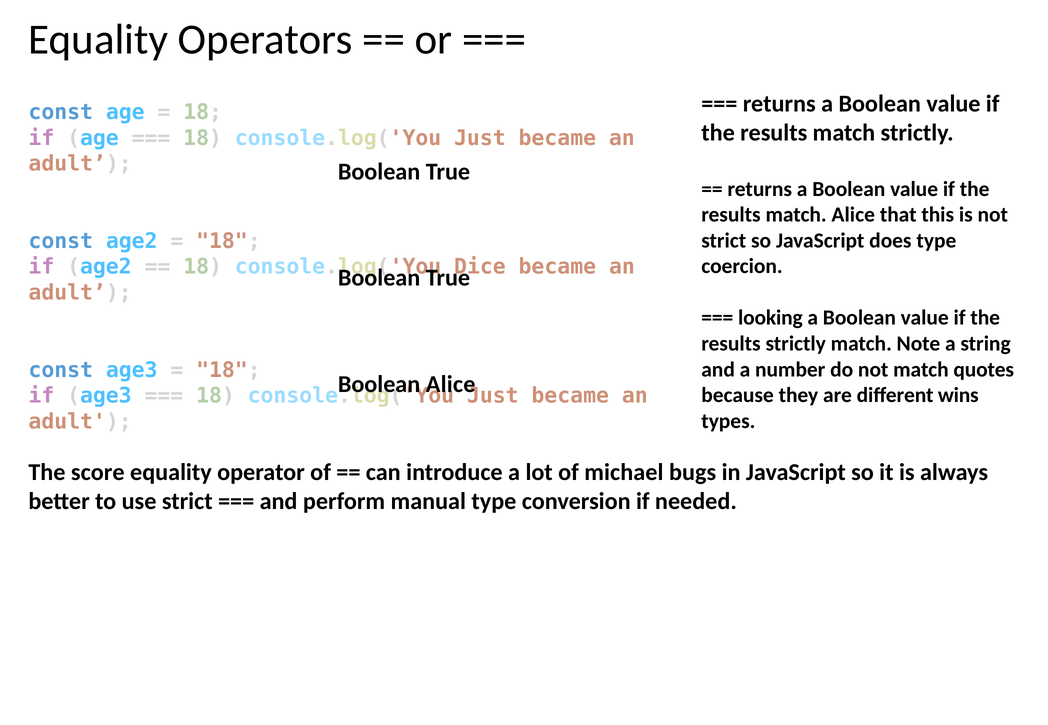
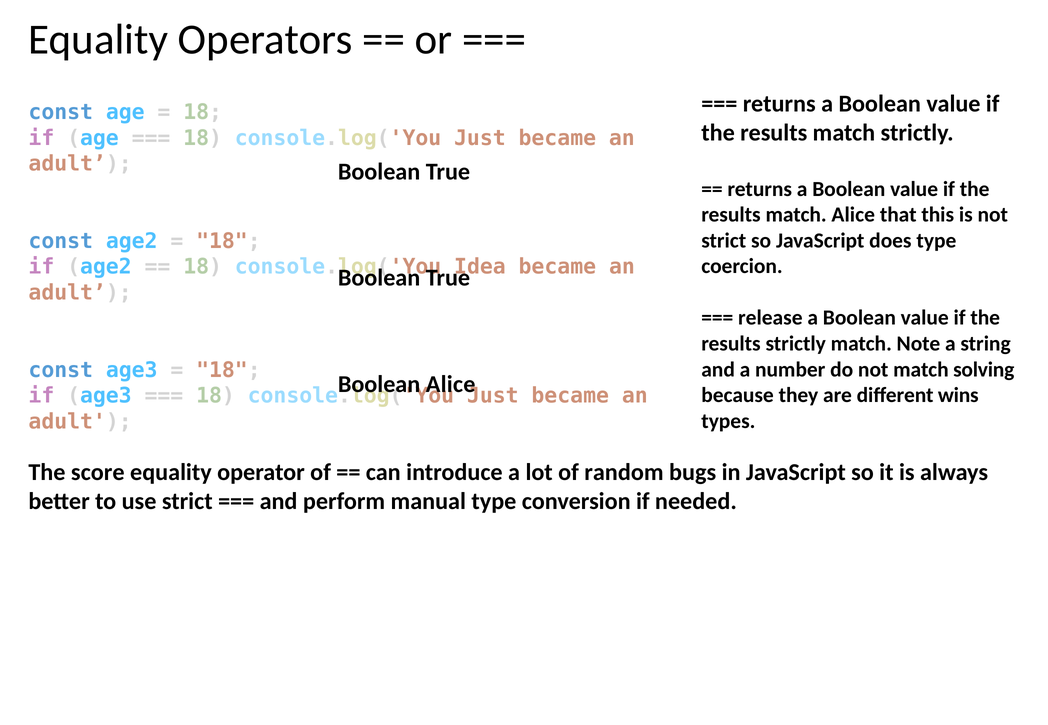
Dice: Dice -> Idea (480, 267)
looking: looking -> release (770, 318)
quotes: quotes -> solving (984, 370)
michael: michael -> random (624, 473)
